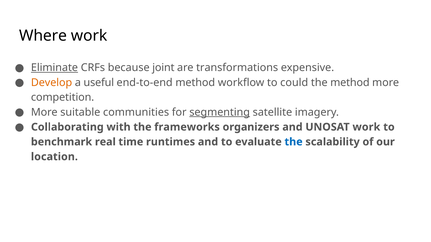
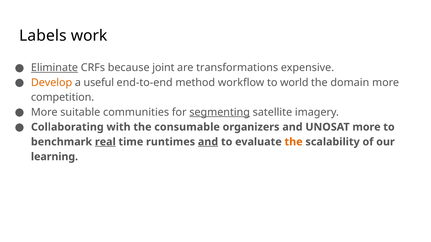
Where: Where -> Labels (43, 36)
could: could -> world (294, 83)
the method: method -> domain (350, 83)
frameworks: frameworks -> consumable (187, 127)
UNOSAT work: work -> more (367, 127)
real underline: none -> present (105, 142)
and underline: none -> present (208, 142)
the colour: blue -> orange (294, 142)
location: location -> learning (54, 157)
